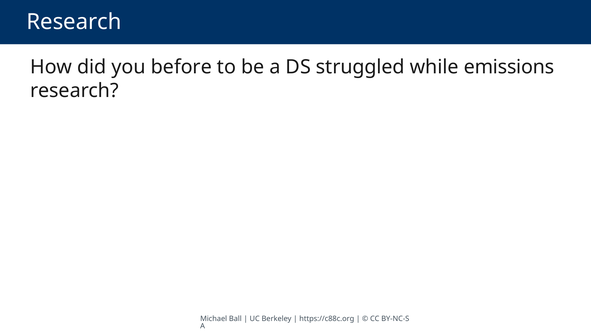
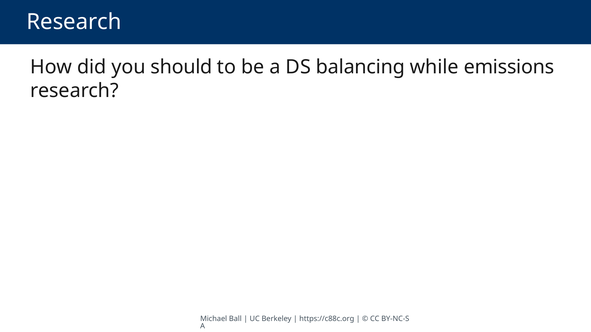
before: before -> should (181, 67)
struggled: struggled -> balancing (360, 67)
